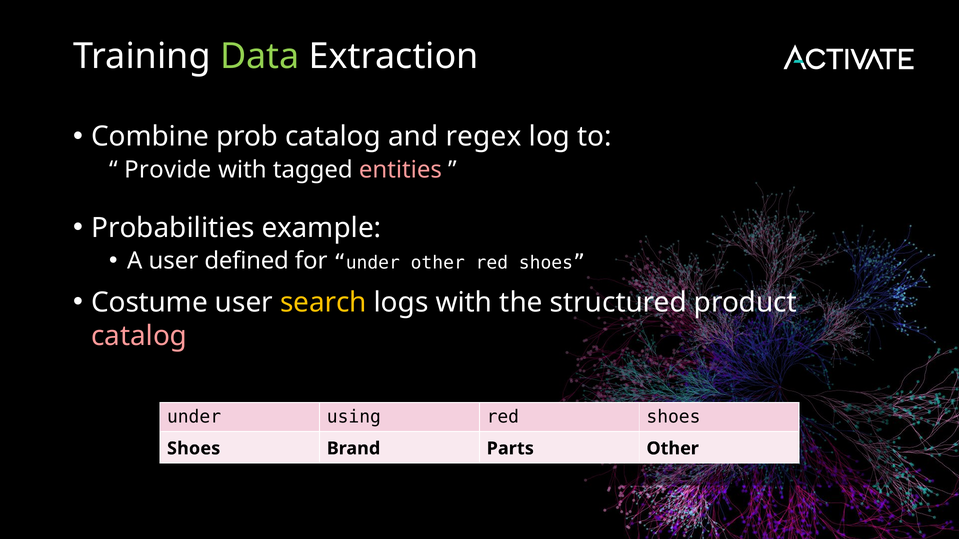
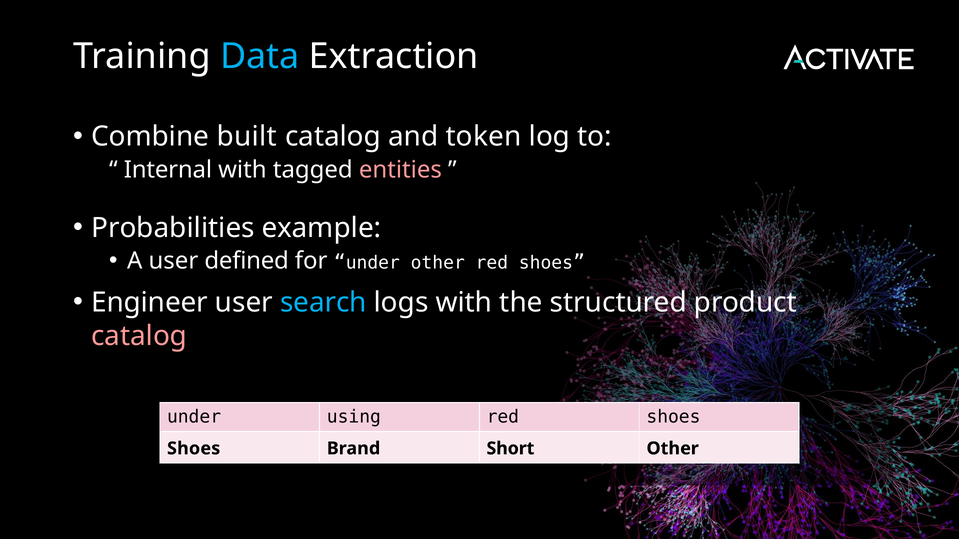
Data colour: light green -> light blue (260, 56)
prob: prob -> built (247, 137)
regex: regex -> token (484, 137)
Provide: Provide -> Internal (168, 170)
Costume: Costume -> Engineer (149, 303)
search colour: yellow -> light blue (323, 303)
Parts: Parts -> Short (510, 449)
